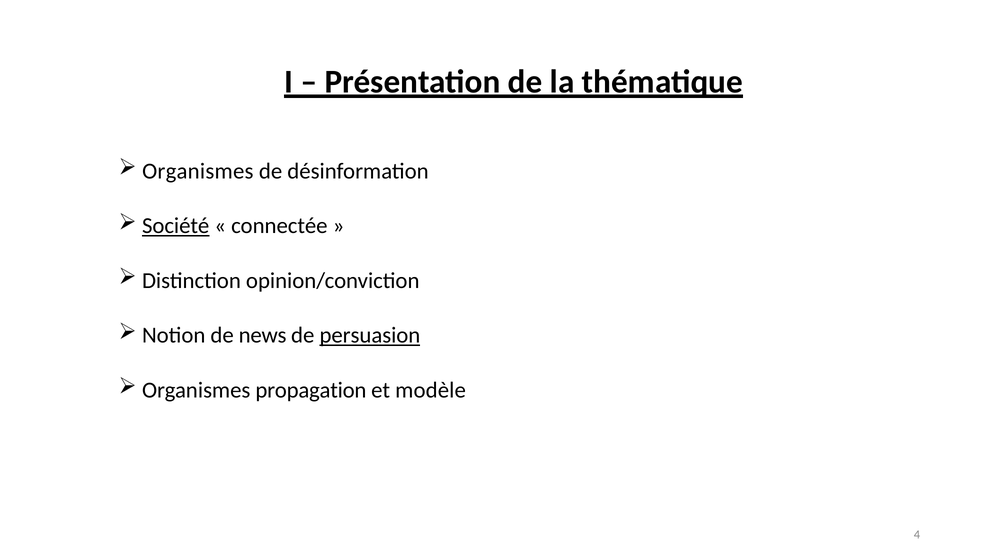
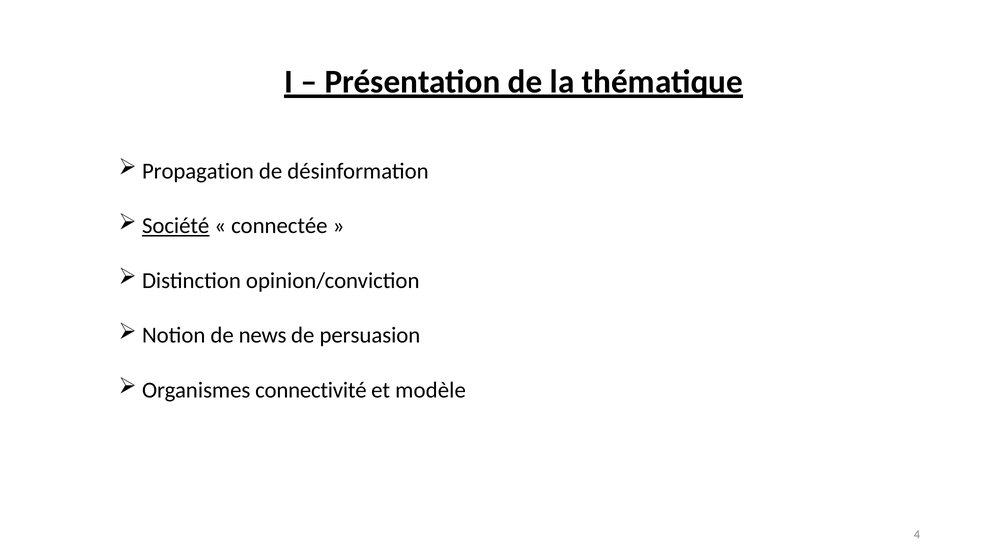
Organismes: Organismes -> Propagation (198, 171)
persuasion underline: present -> none (370, 336)
propagation: propagation -> connectivité (311, 390)
